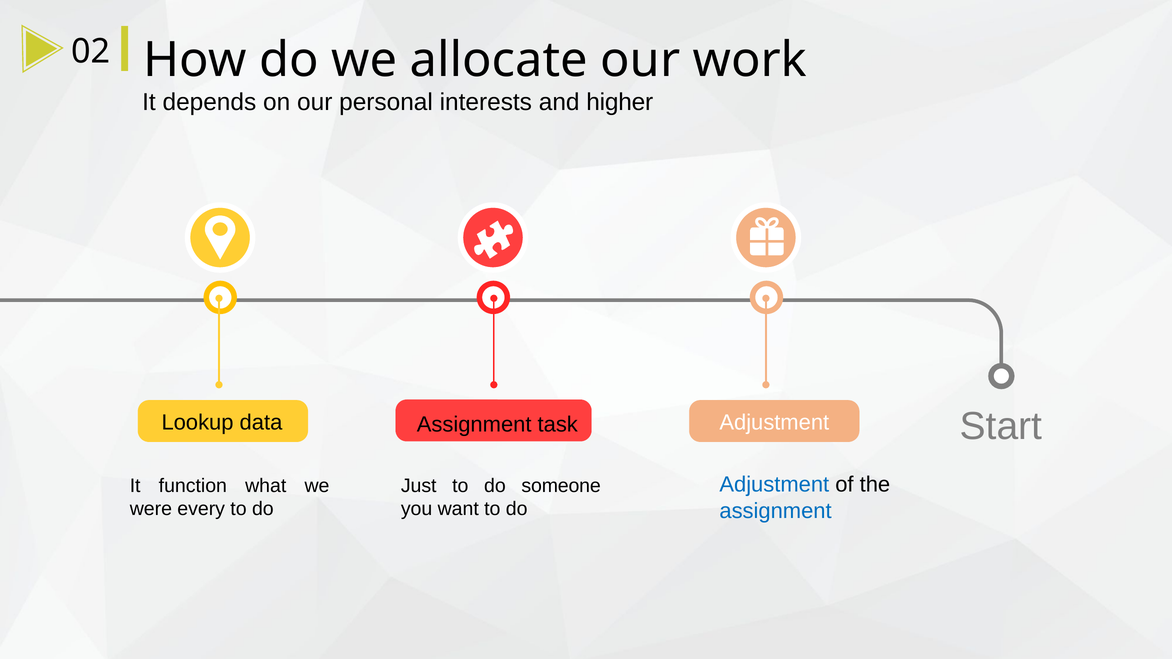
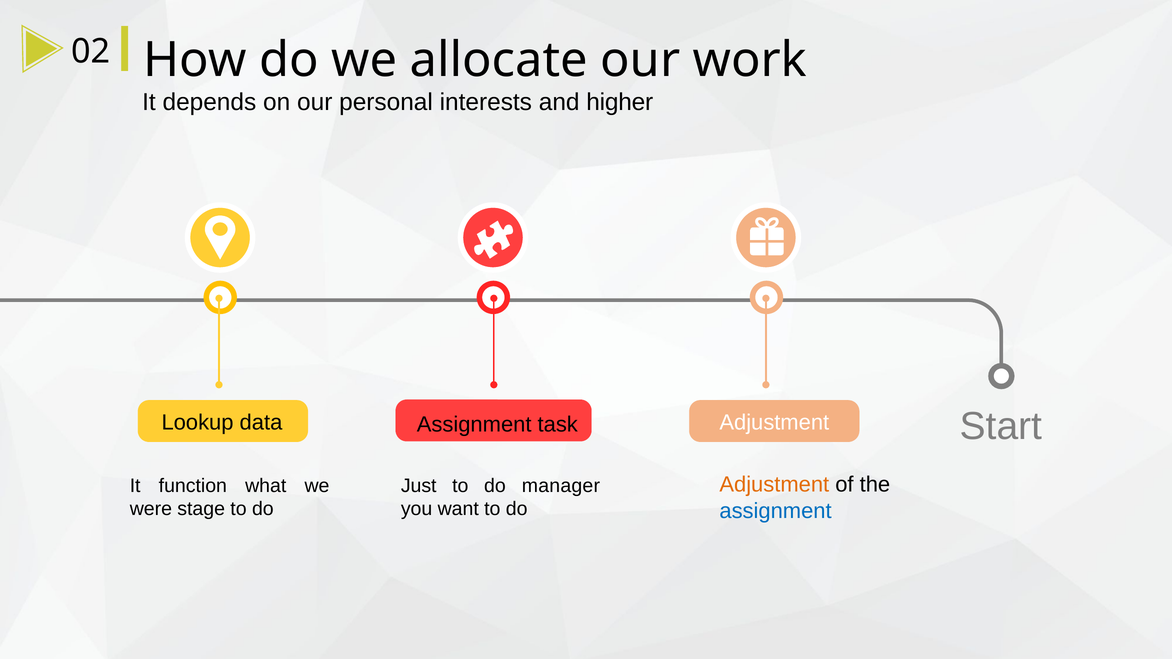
Adjustment colour: blue -> orange (774, 485)
someone: someone -> manager (561, 486)
every: every -> stage (201, 509)
